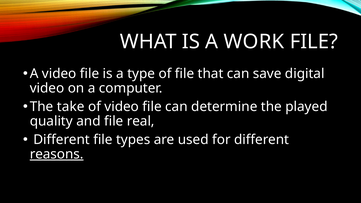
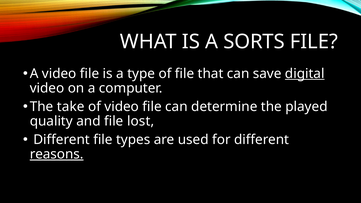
WORK: WORK -> SORTS (254, 42)
digital underline: none -> present (305, 74)
real: real -> lost (141, 121)
